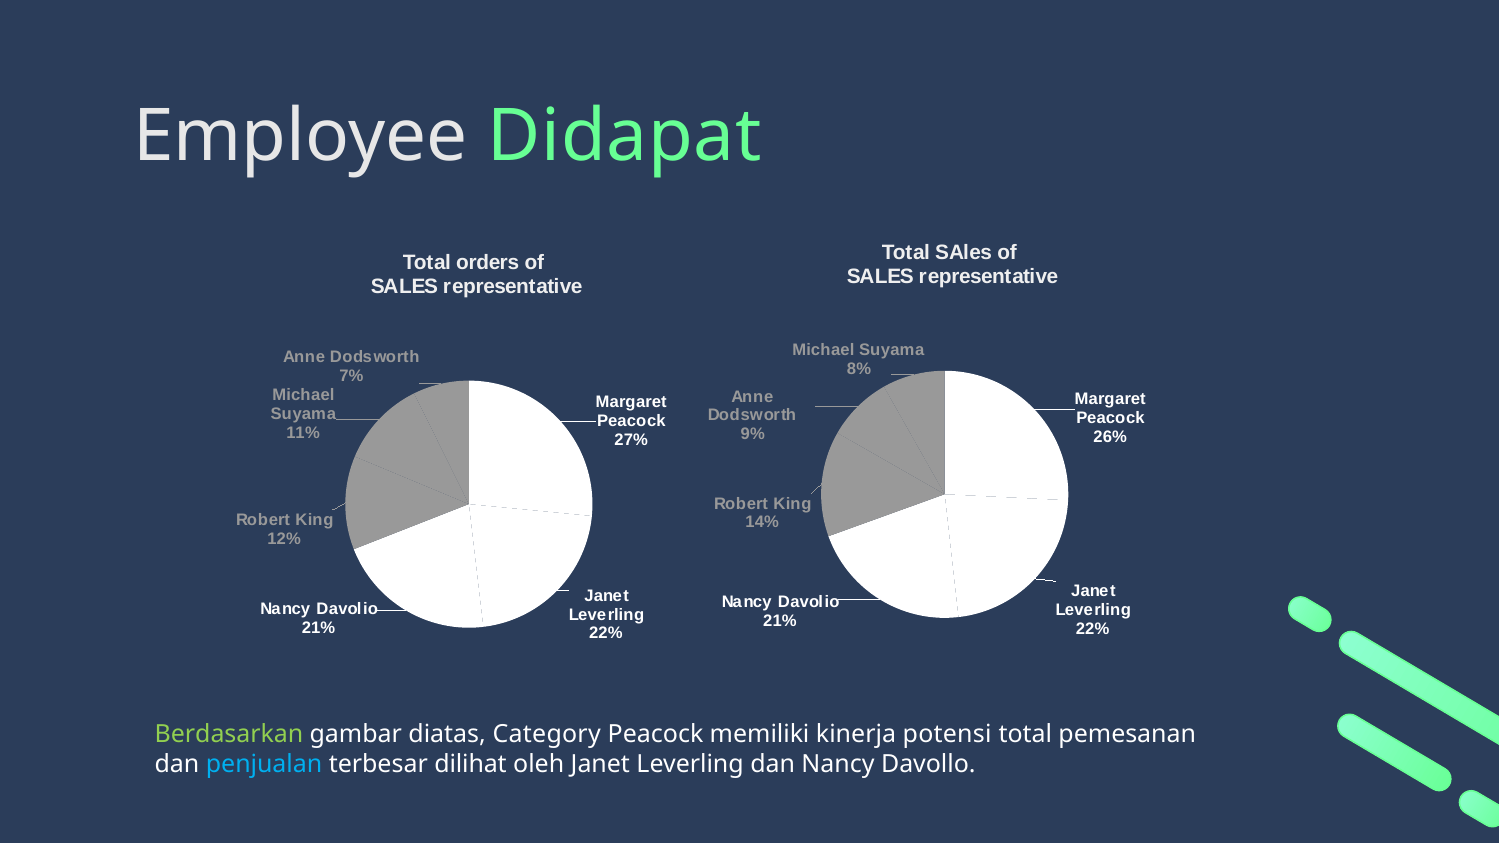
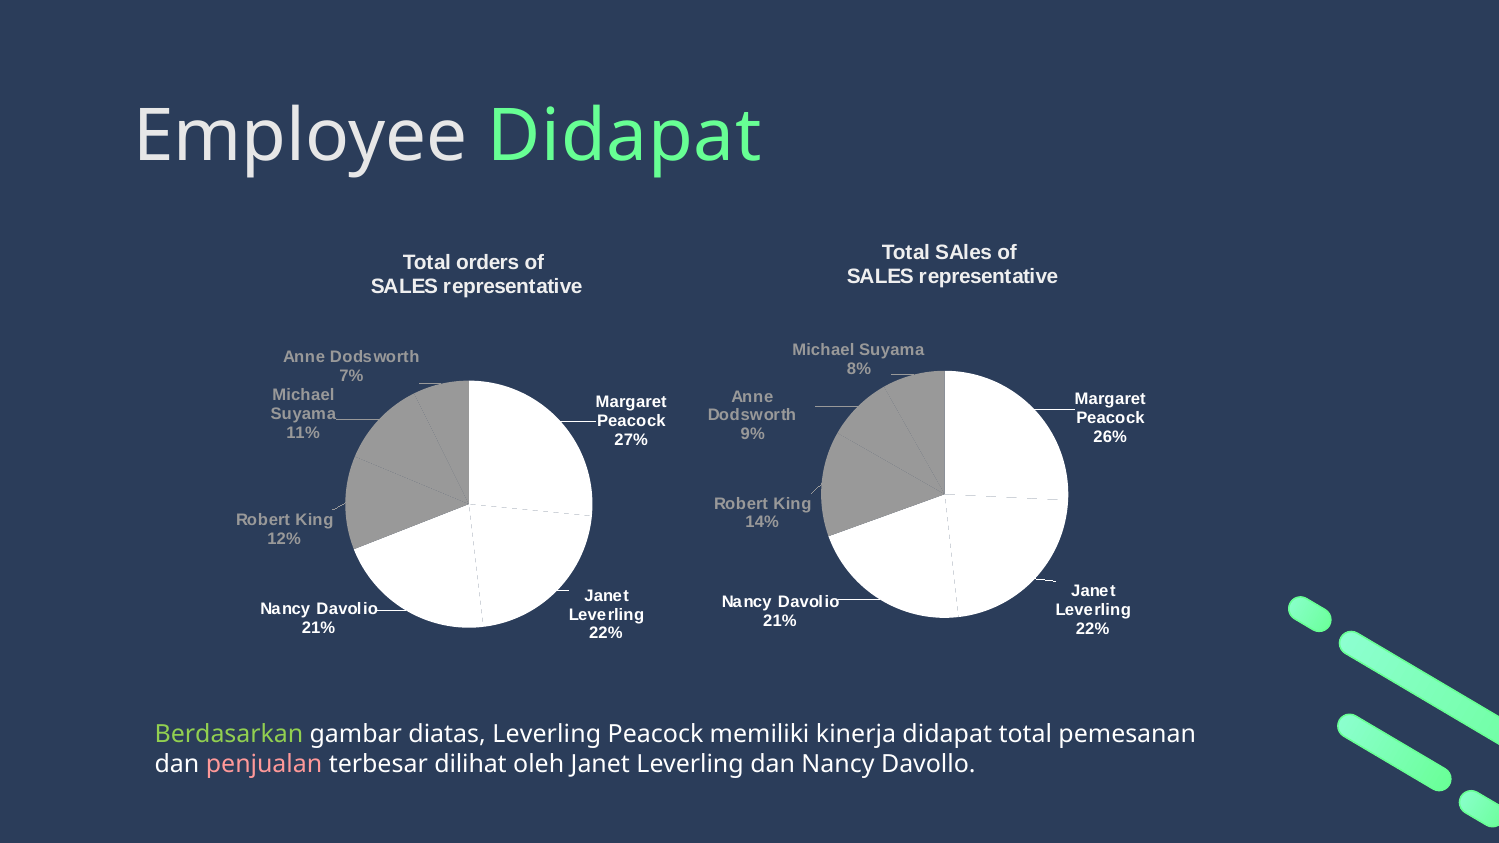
diatas Category: Category -> Leverling (547, 734)
kinerja potensi: potensi -> didapat (947, 734)
penjualan colour: light blue -> pink (264, 764)
